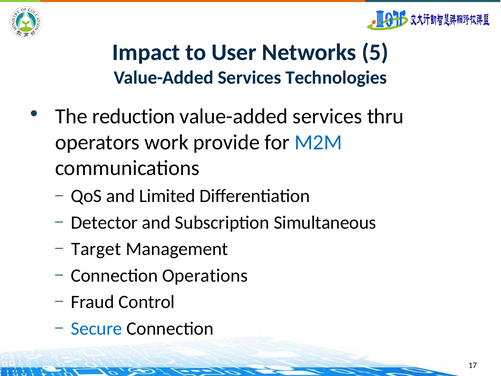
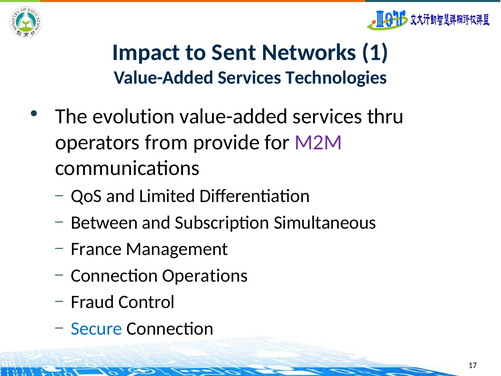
User: User -> Sent (234, 52)
5: 5 -> 1 (375, 52)
reduction: reduction -> evolution (134, 116)
work: work -> from (166, 142)
M2M colour: blue -> purple (318, 142)
Detector: Detector -> Between (104, 222)
Target: Target -> France (96, 249)
